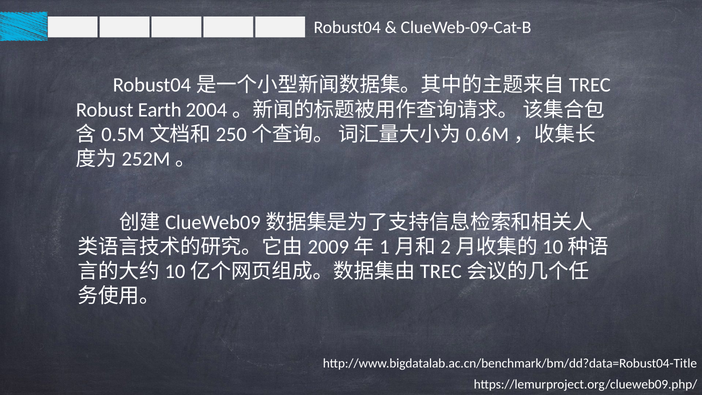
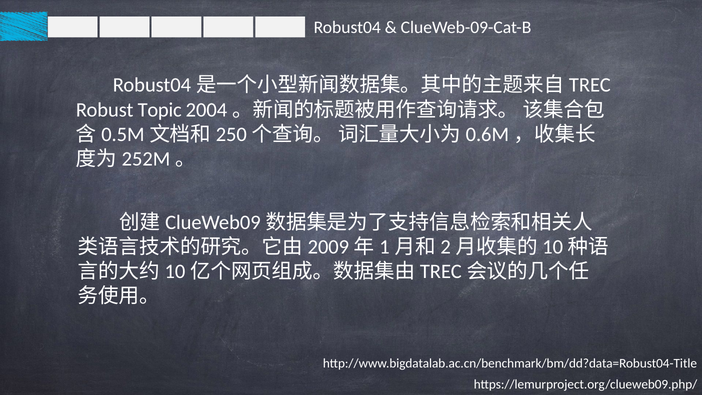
Earth: Earth -> Topic (160, 110)
